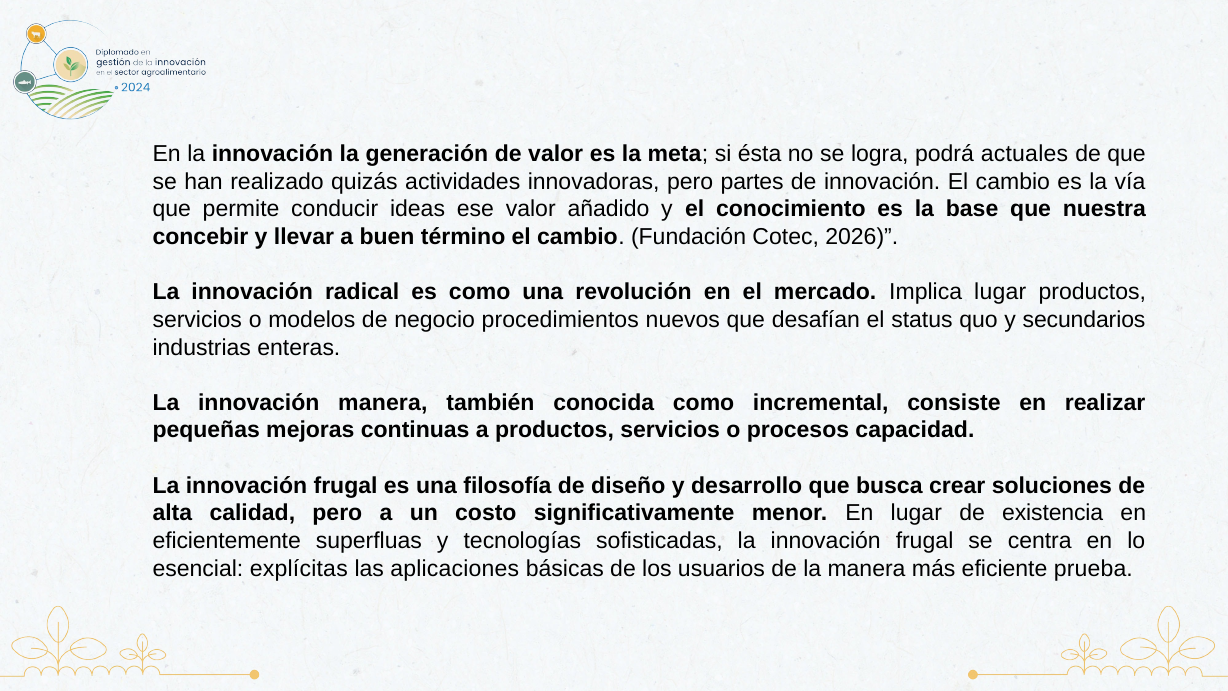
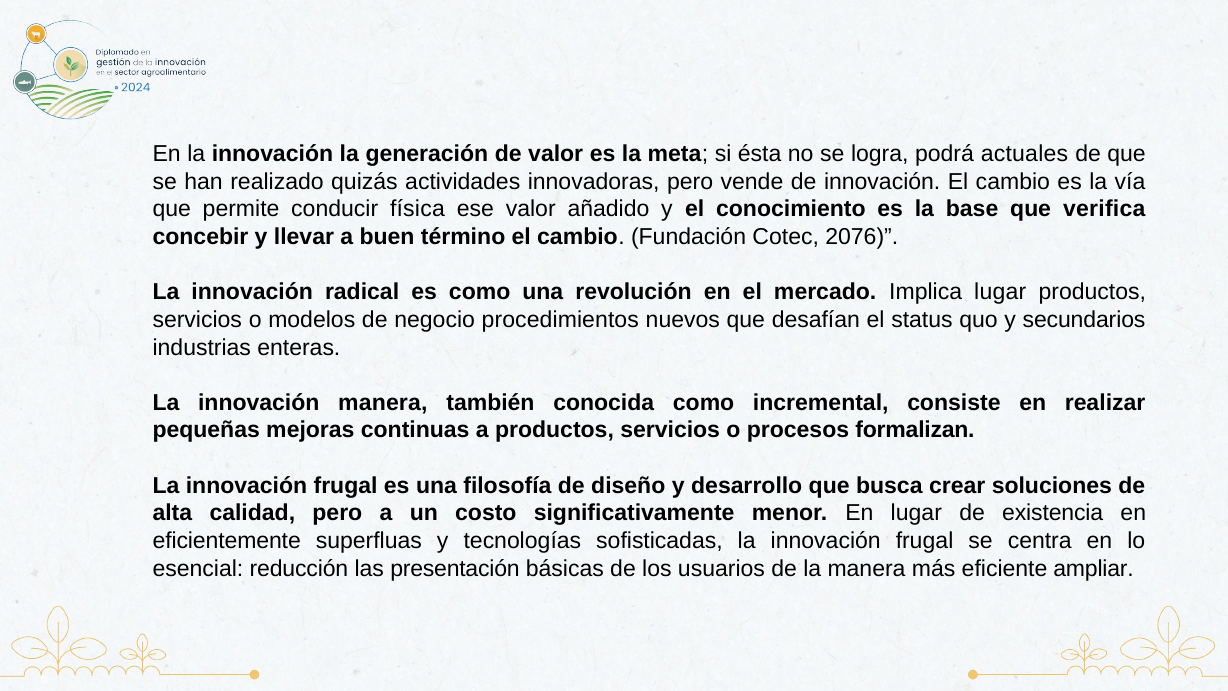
partes: partes -> vende (752, 182)
ideas: ideas -> física (417, 209)
nuestra: nuestra -> verifica (1104, 209)
2026: 2026 -> 2076 (862, 237)
capacidad: capacidad -> formalizan (915, 430)
explícitas: explícitas -> reducción (299, 568)
aplicaciones: aplicaciones -> presentación (455, 568)
prueba: prueba -> ampliar (1094, 568)
